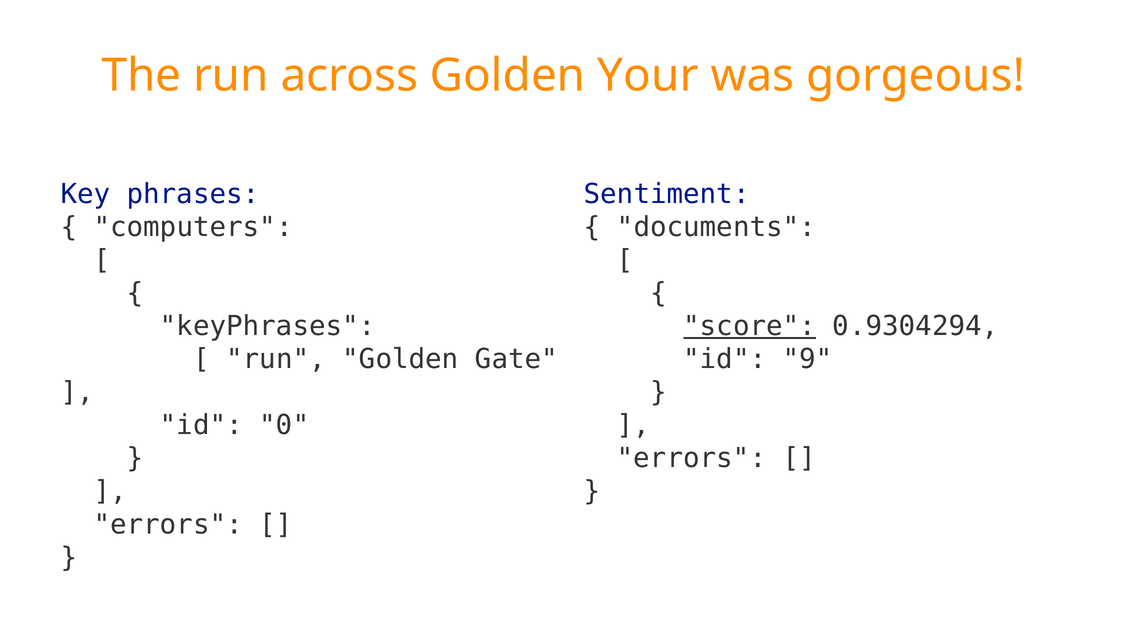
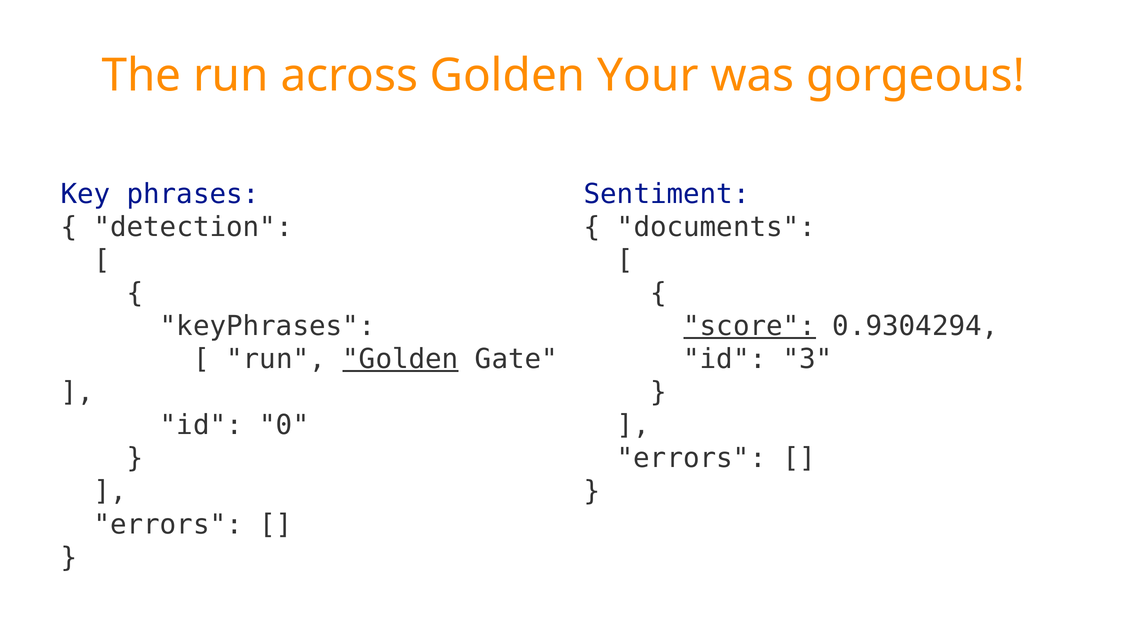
computers: computers -> detection (193, 227)
Golden underline: none -> present (400, 359)
9: 9 -> 3 (808, 359)
